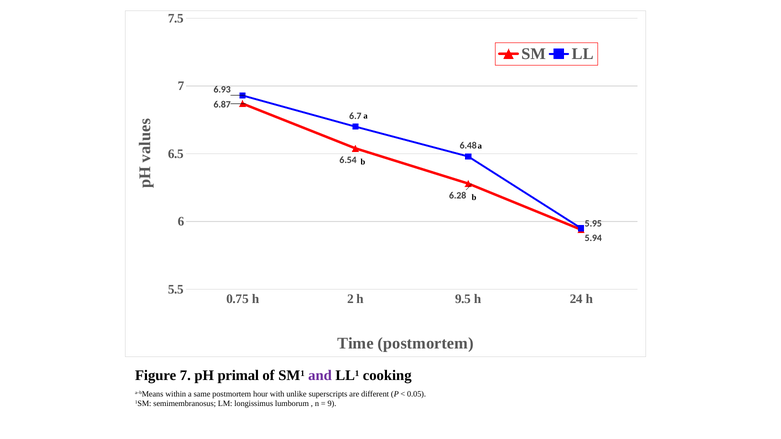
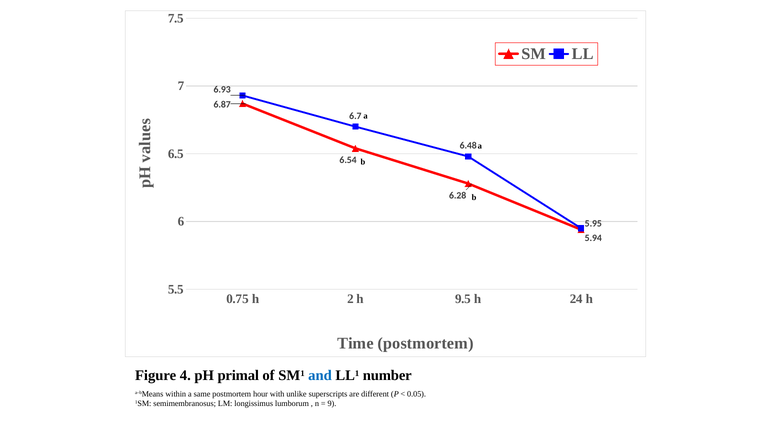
Figure 7: 7 -> 4 (185, 376)
and colour: purple -> blue (320, 376)
cooking: cooking -> number (387, 376)
